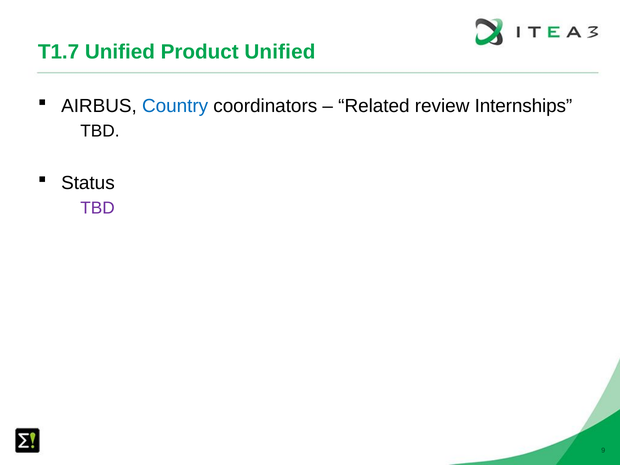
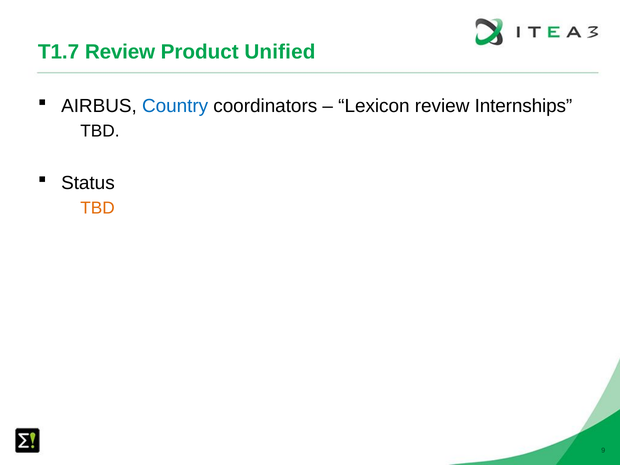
T1.7 Unified: Unified -> Review (120, 52)
Related: Related -> Lexicon (374, 106)
TBD colour: purple -> orange (98, 208)
